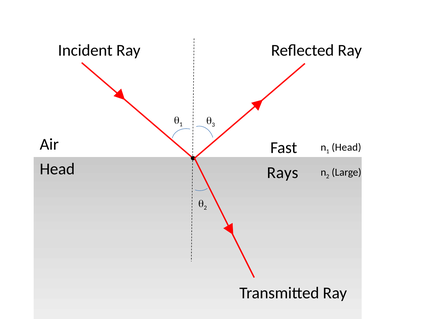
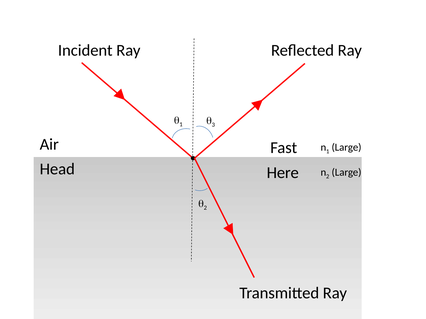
Head: Head -> Large (347, 148)
Rays: Rays -> Here (283, 173)
